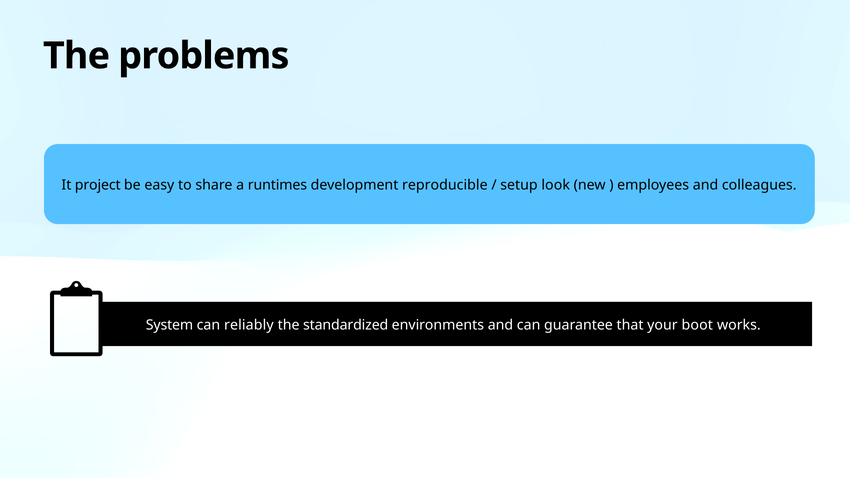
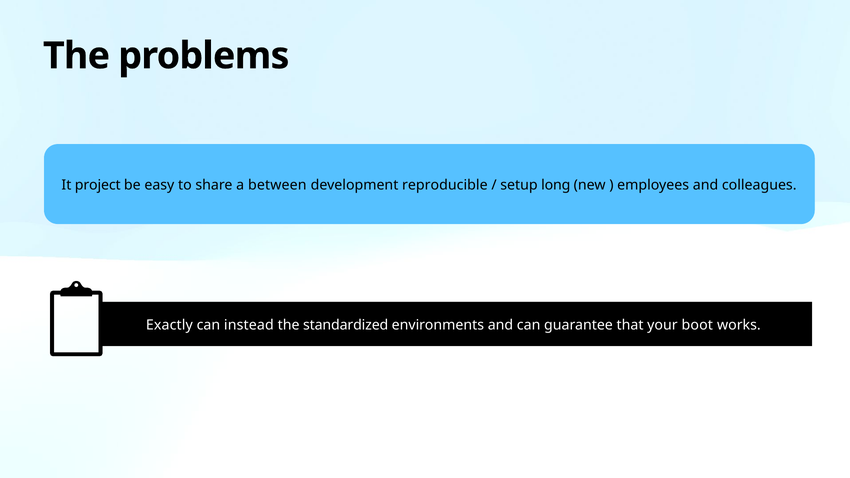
runtimes: runtimes -> between (277, 185)
look: look -> long (556, 185)
System: System -> Exactly (169, 325)
reliably: reliably -> instead (249, 325)
